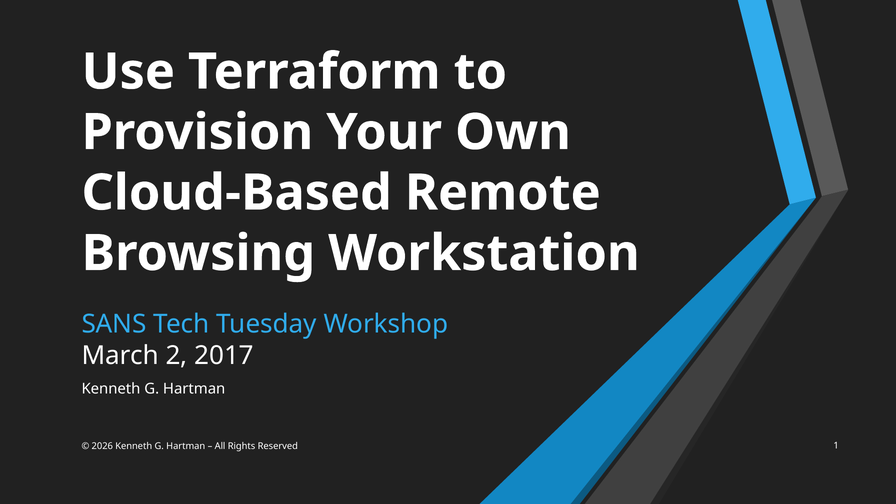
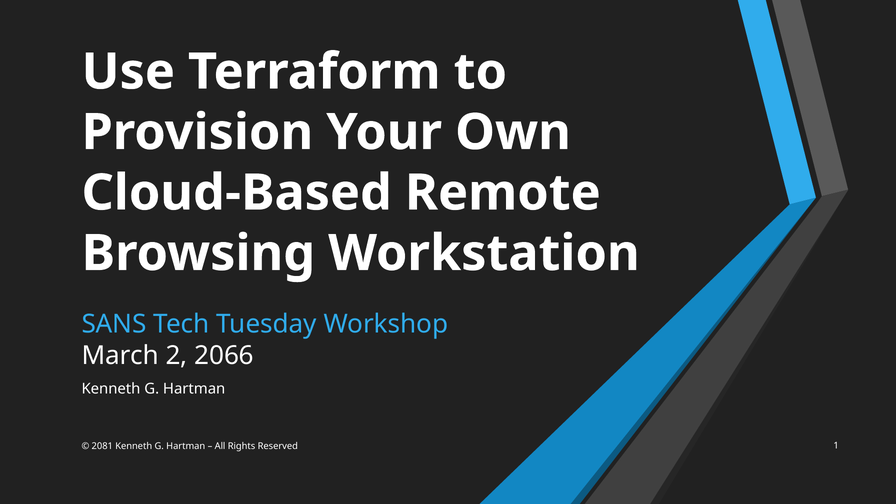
2017: 2017 -> 2066 (224, 356)
2026: 2026 -> 2081 (102, 446)
